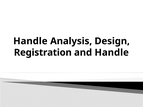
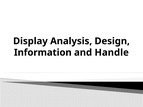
Handle: Handle -> Display (30, 41)
Registration: Registration -> Information (43, 53)
